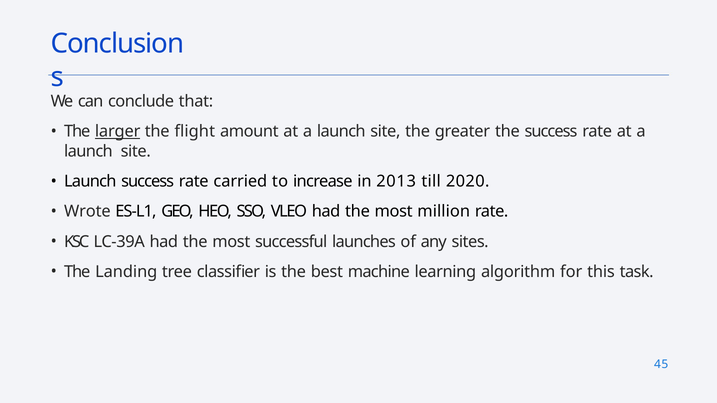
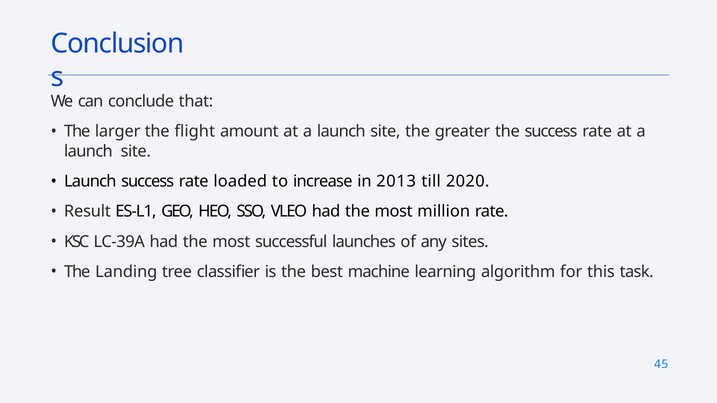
larger underline: present -> none (118, 132)
carried: carried -> loaded (240, 181)
Wrote: Wrote -> Result (87, 212)
